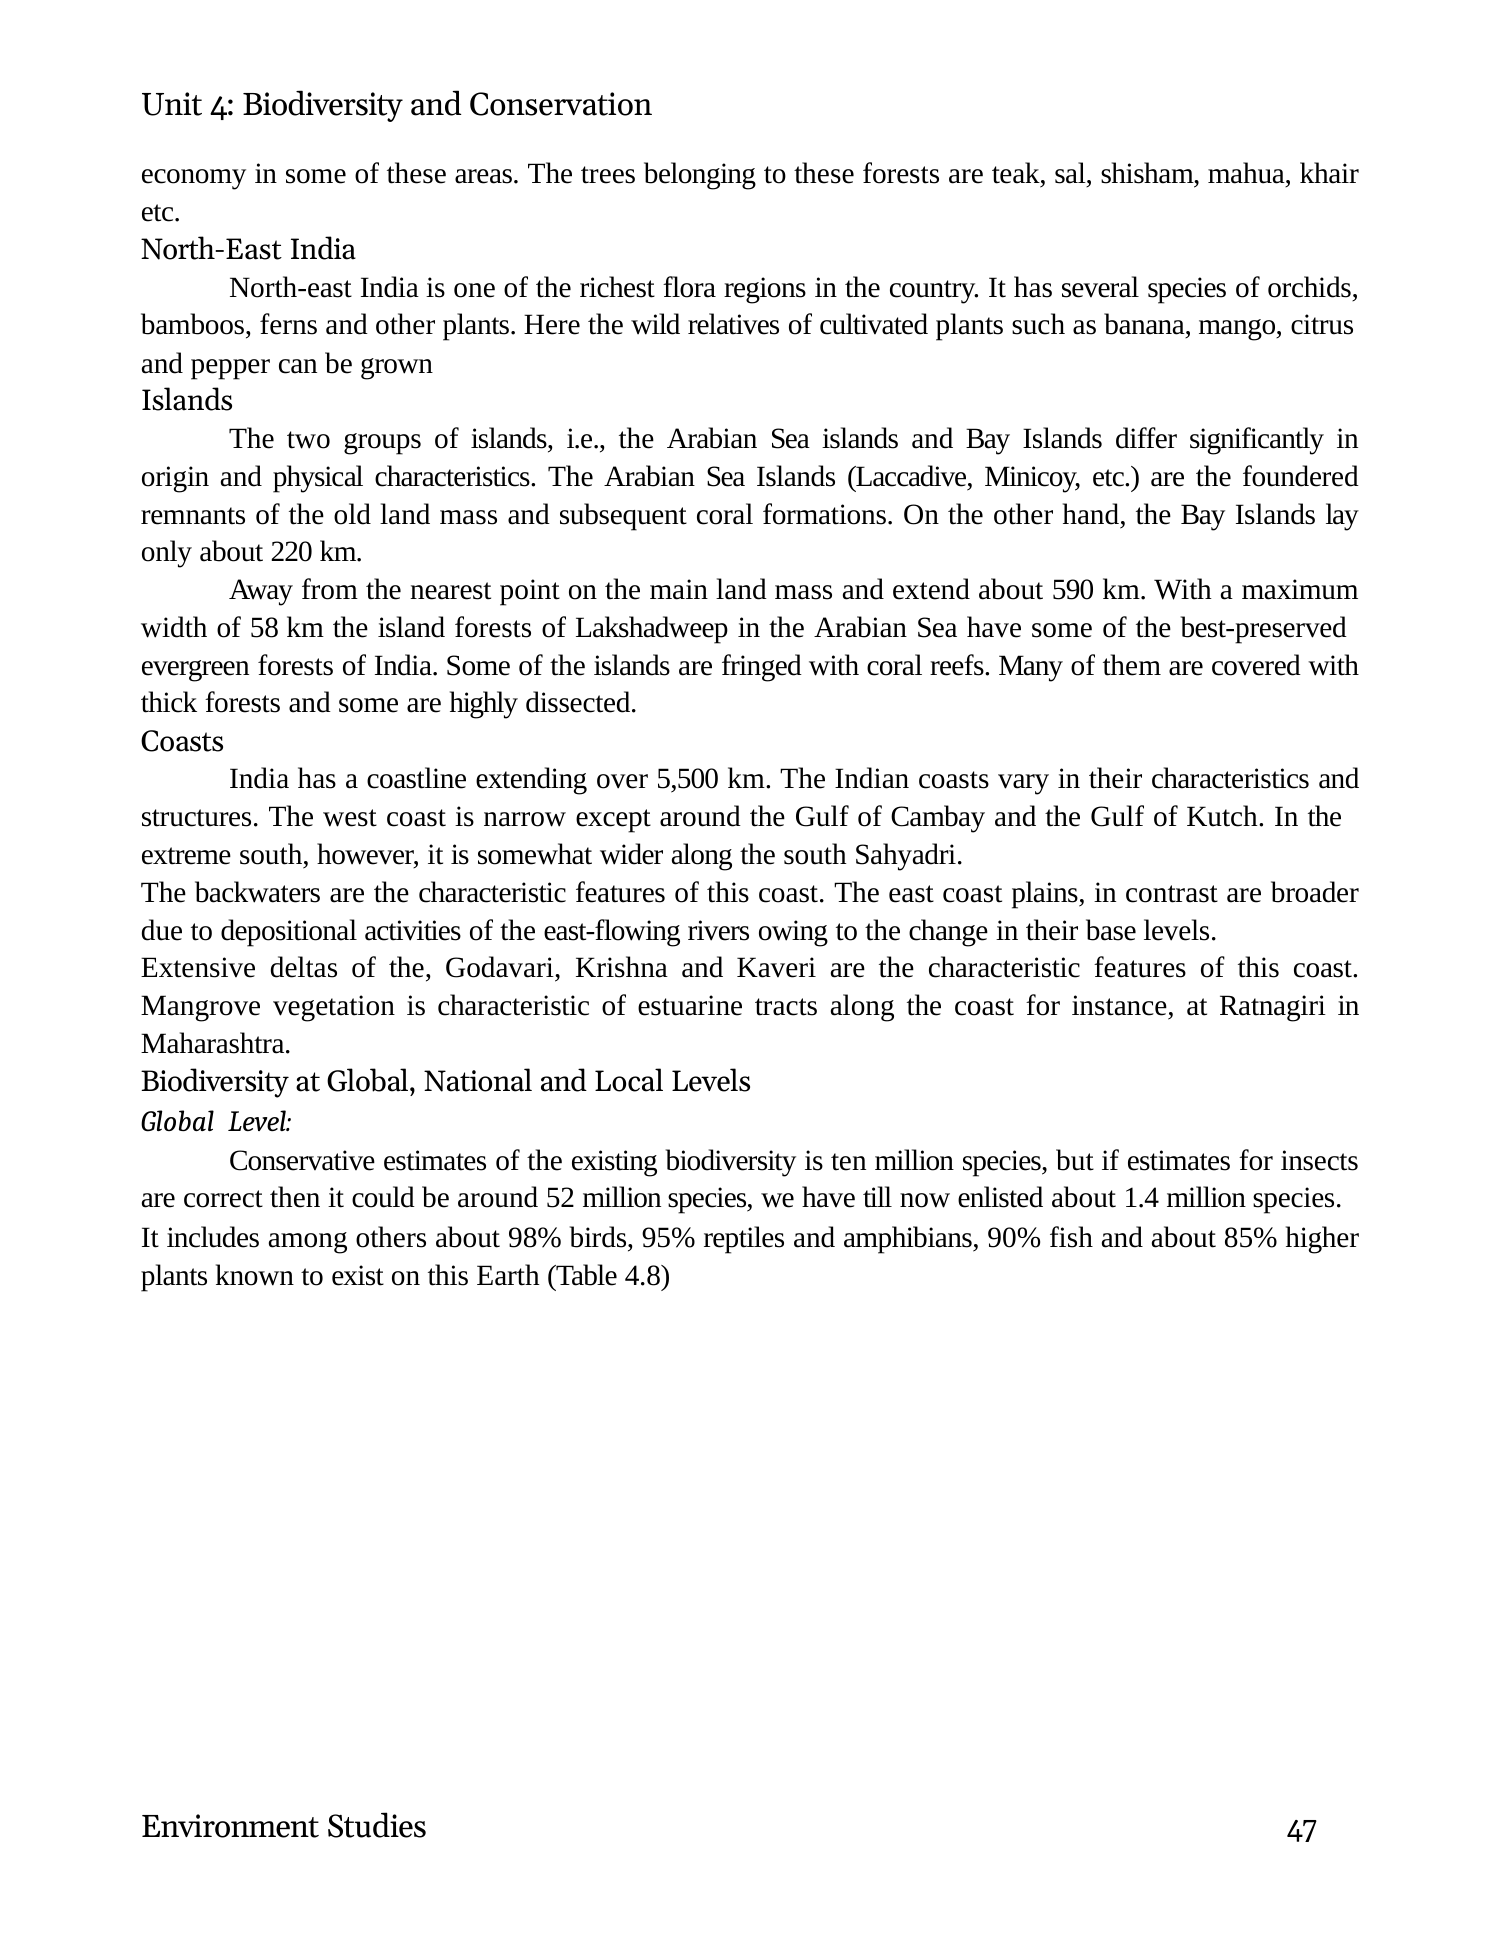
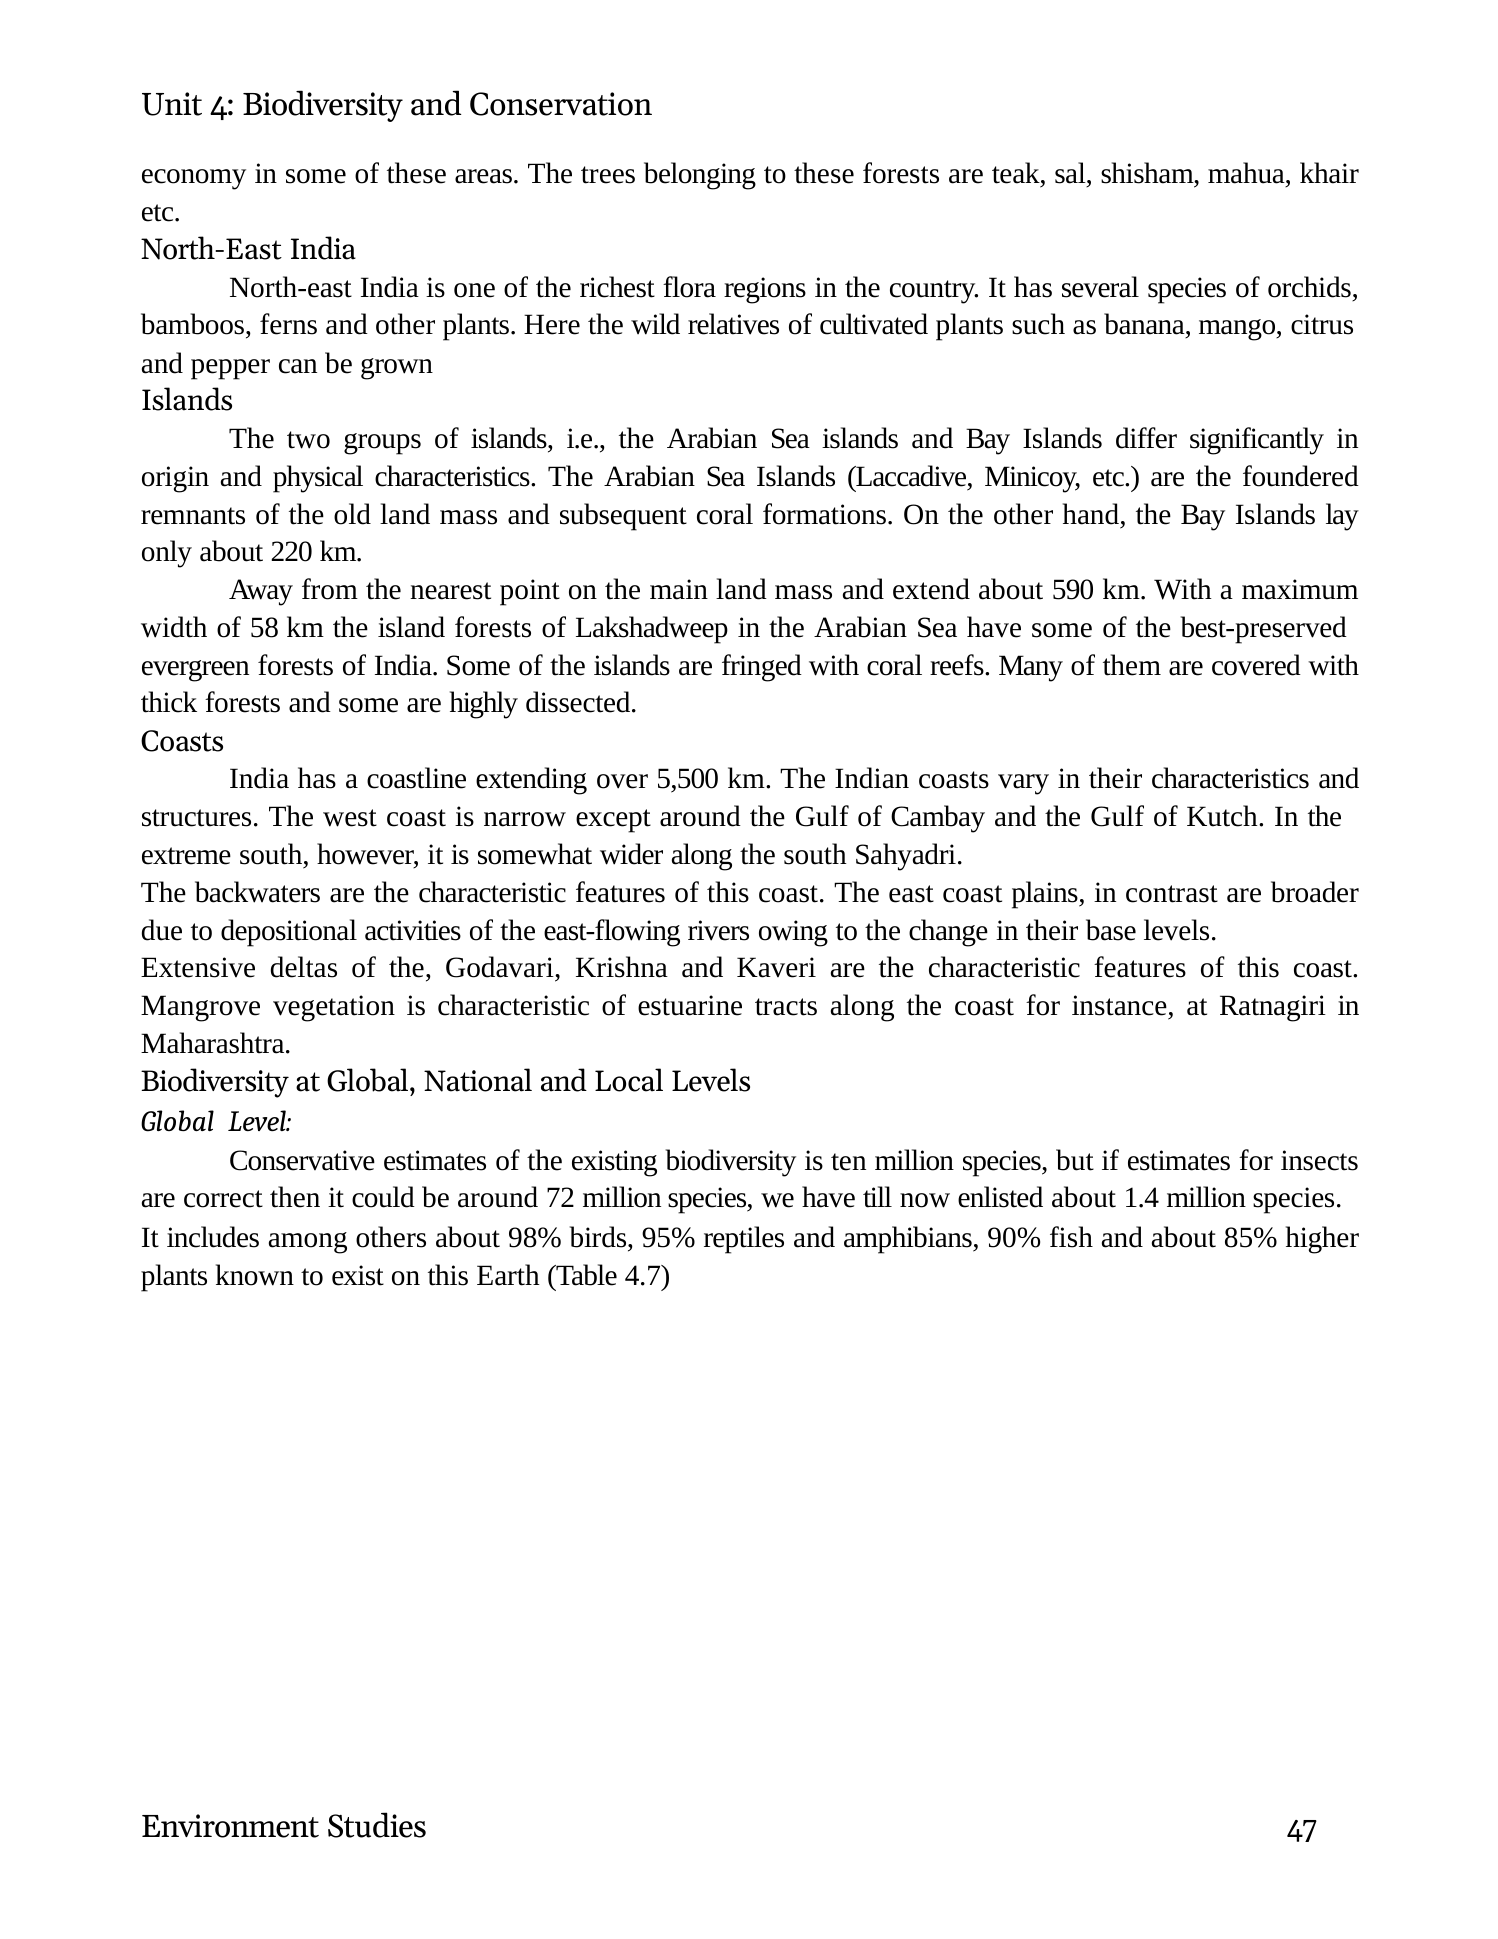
52: 52 -> 72 (561, 1198)
4.8: 4.8 -> 4.7 (648, 1276)
